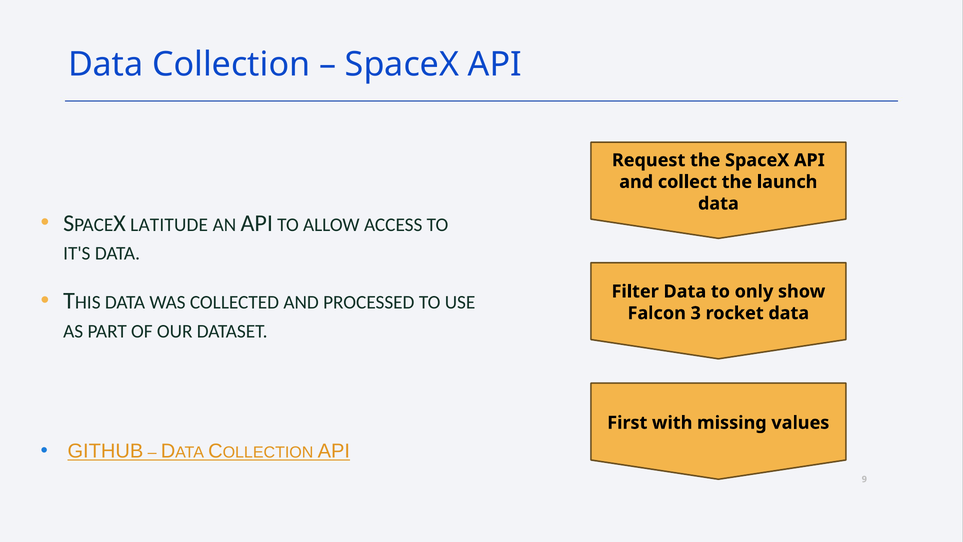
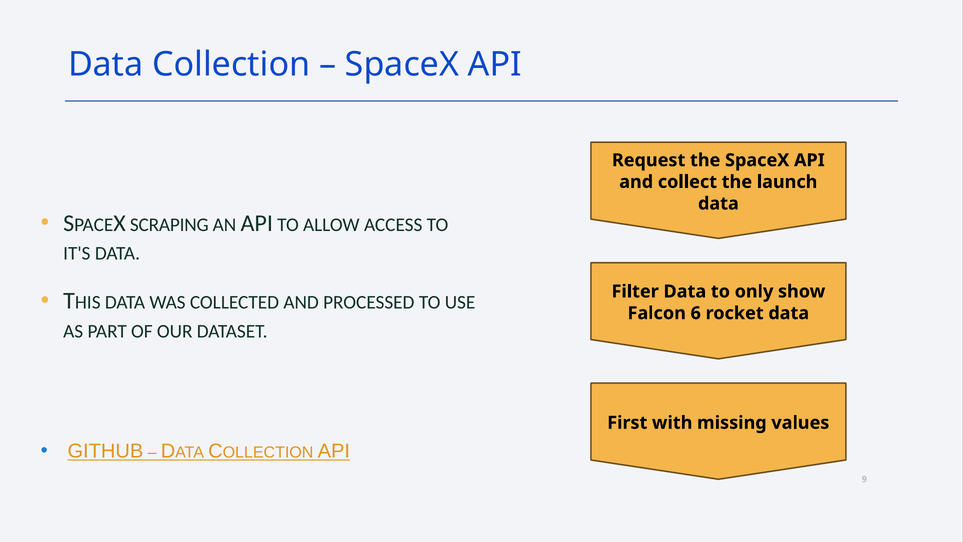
LATITUDE: LATITUDE -> SCRAPING (169, 225)
3: 3 -> 6 (696, 313)
